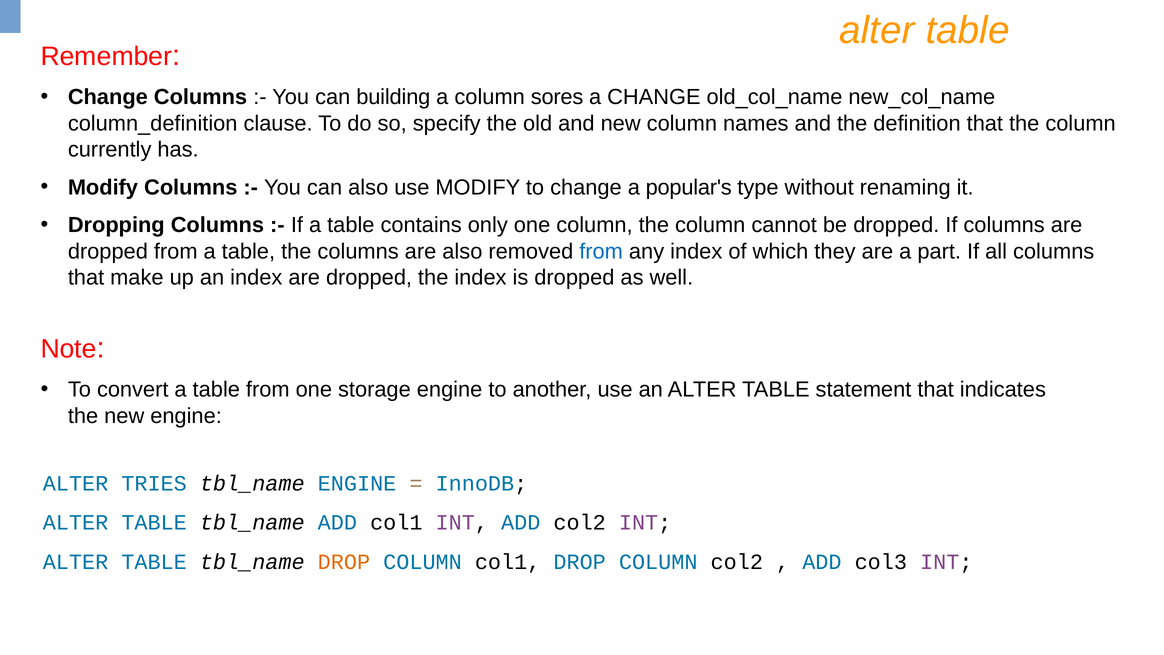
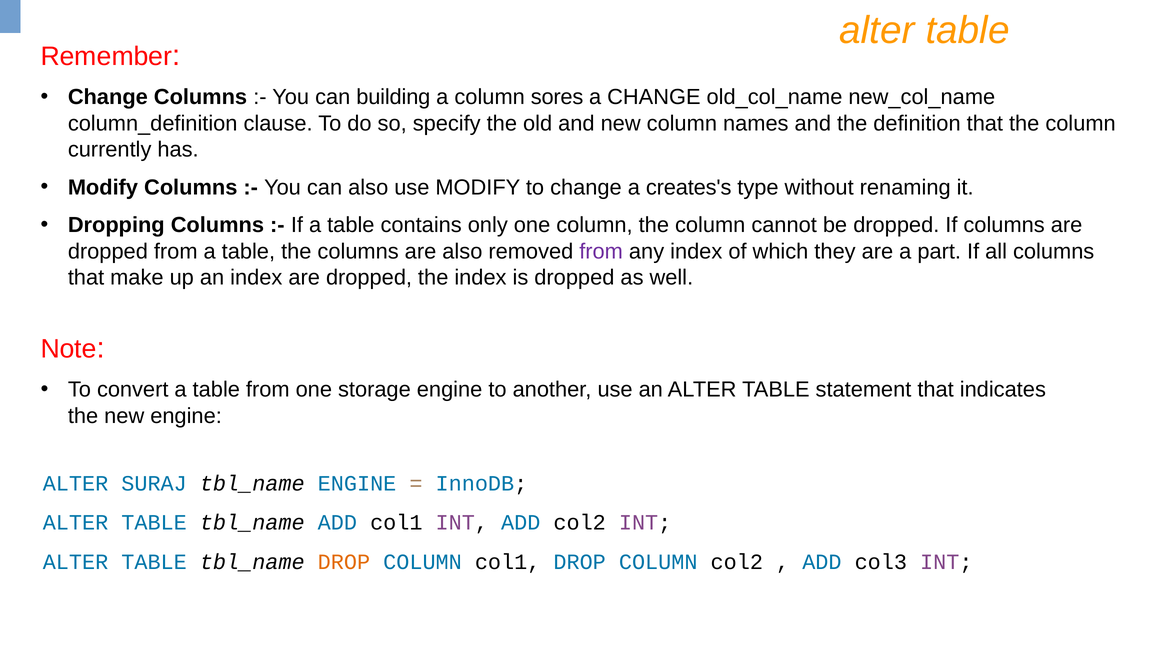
popular's: popular's -> creates's (689, 187)
from colour: blue -> purple (601, 251)
TRIES: TRIES -> SURAJ (154, 483)
